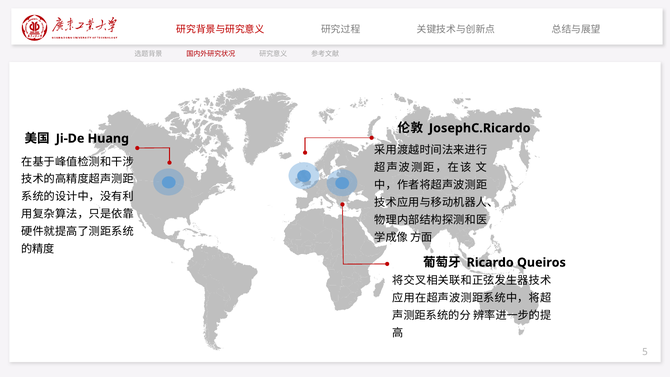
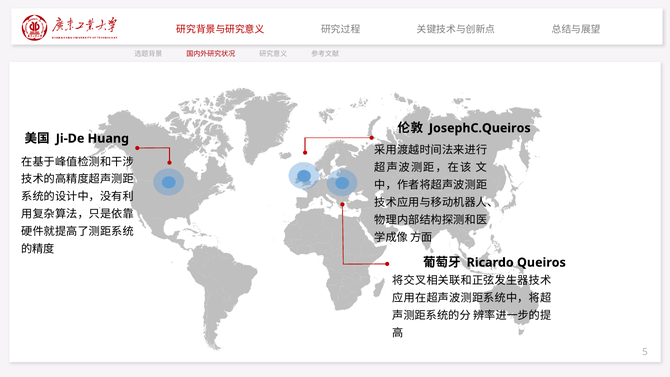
JosephC.Ricardo: JosephC.Ricardo -> JosephC.Queiros (480, 128)
